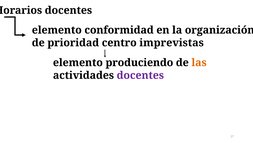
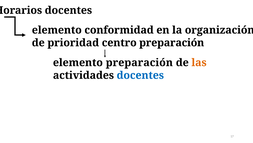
centro imprevistas: imprevistas -> preparación (172, 43)
elemento produciendo: produciendo -> preparación (139, 62)
docentes colour: purple -> blue (140, 75)
